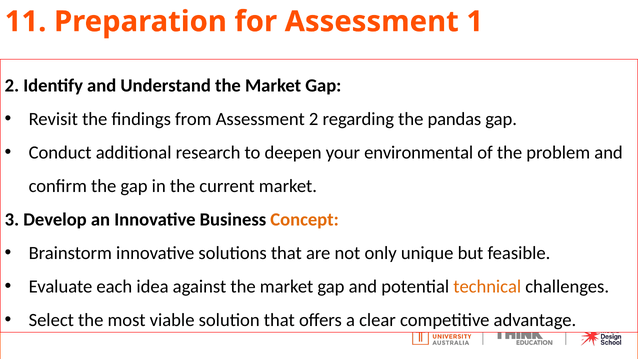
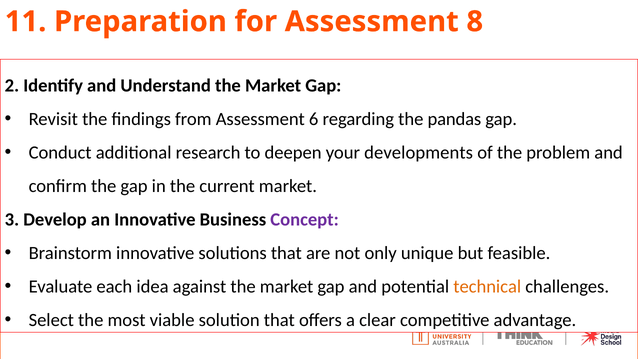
1: 1 -> 8 (475, 22)
Assessment 2: 2 -> 6 (314, 119)
environmental: environmental -> developments (419, 152)
Concept colour: orange -> purple (305, 219)
